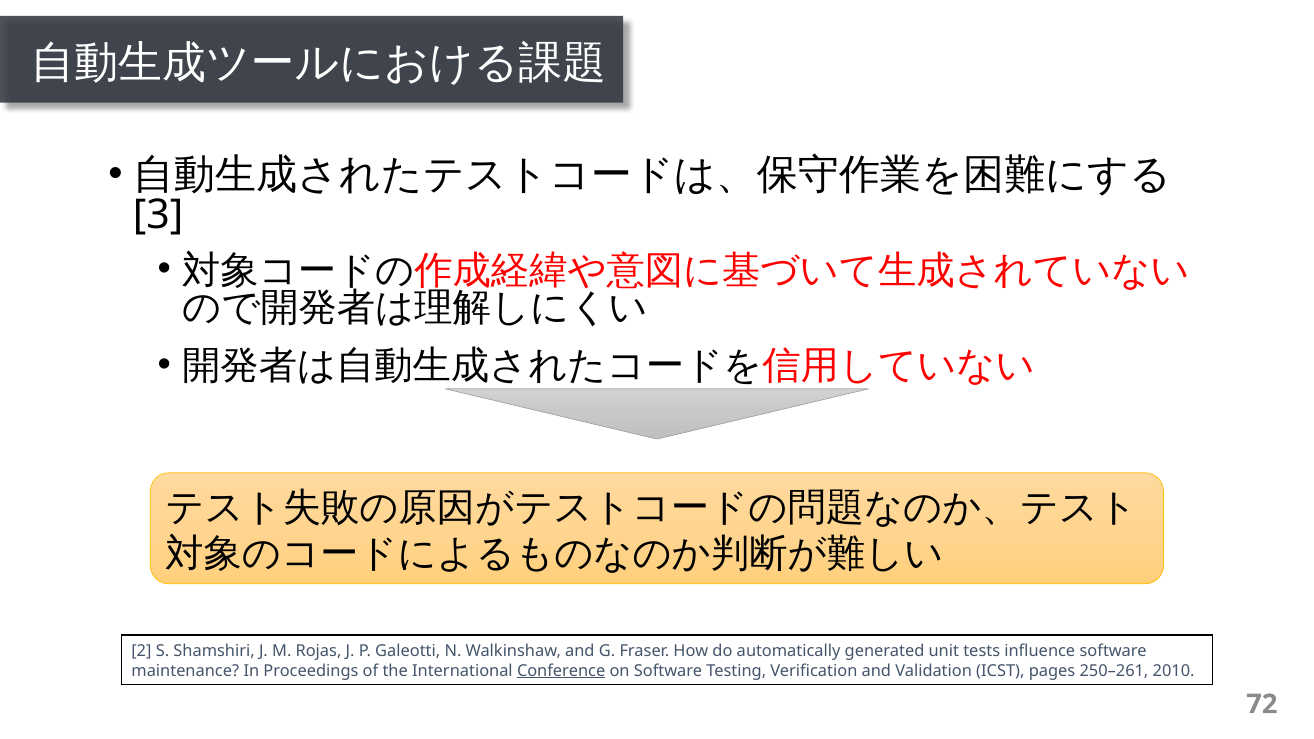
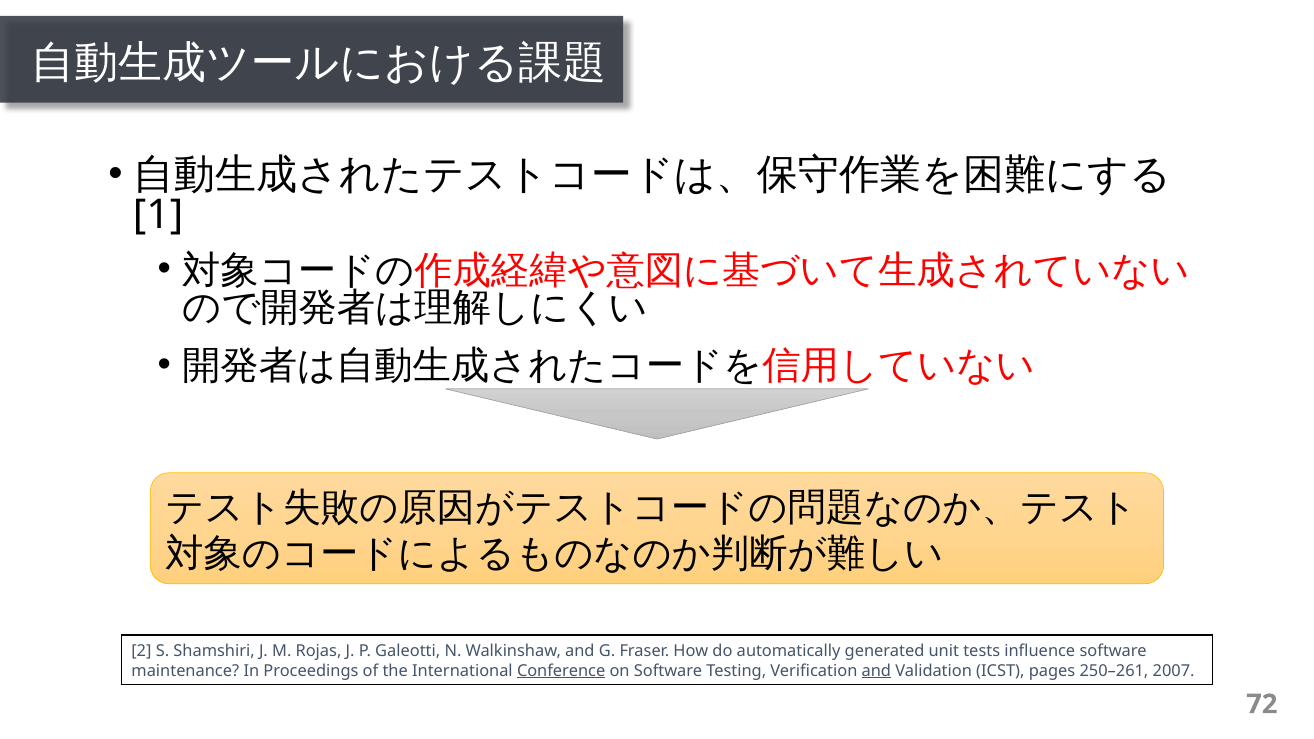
3: 3 -> 1 (158, 215)
and underline: none -> present (876, 671)
2010: 2010 -> 2007 (1174, 671)
